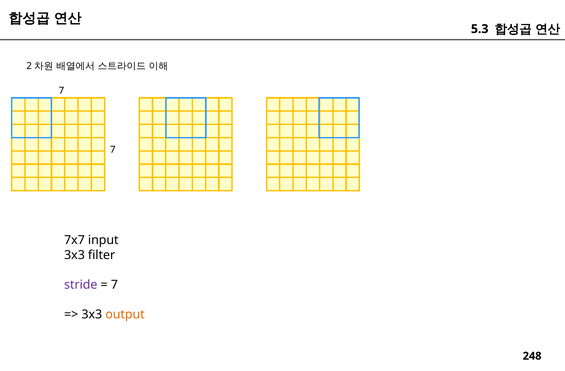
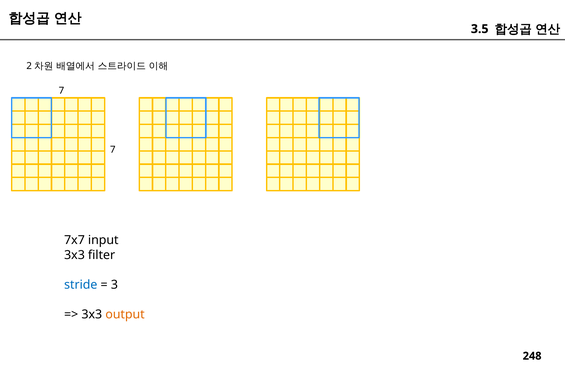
5.3: 5.3 -> 3.5 (480, 29)
stride colour: purple -> blue (81, 285)
7: 7 -> 3 (114, 285)
